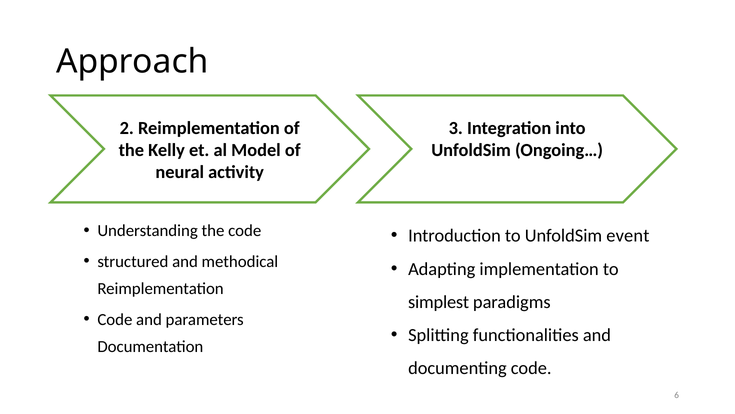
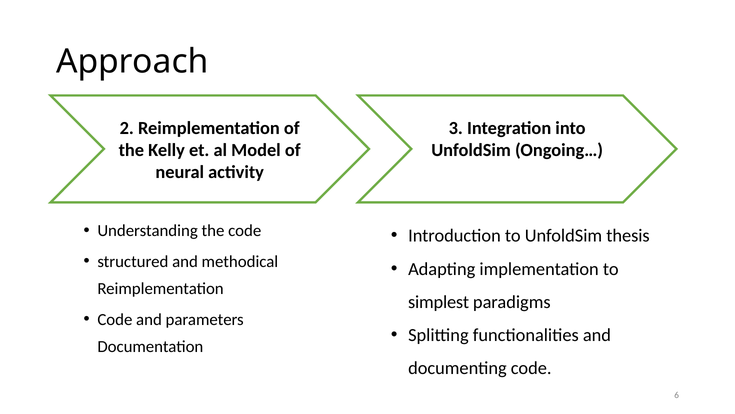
event: event -> thesis (628, 236)
